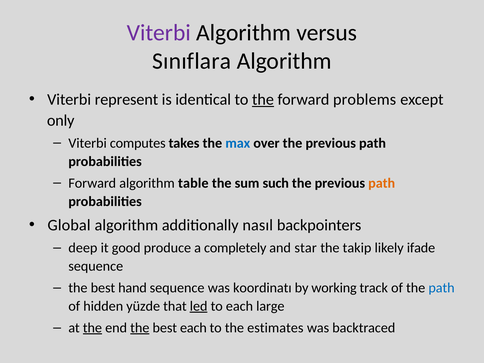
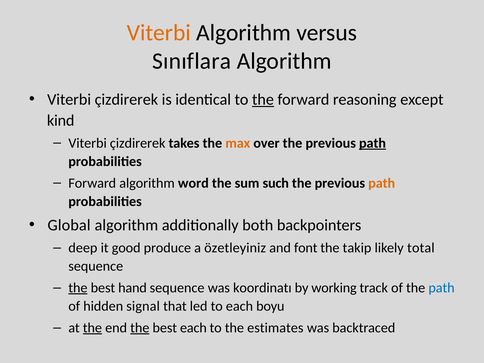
Viterbi colour: purple -> orange (159, 33)
represent: represent -> çizdirerek (126, 99)
problems: problems -> reasoning (365, 99)
only: only -> kind (61, 120)
computes: computes -> çizdirerek (138, 143)
max colour: blue -> orange (238, 143)
path underline: none -> present (372, 143)
table: table -> word (193, 183)
nasıl: nasıl -> both (258, 225)
completely: completely -> özetleyiniz (235, 248)
star: star -> font (306, 248)
ifade: ifade -> total (421, 248)
the underline: none -> present (78, 288)
yüzde: yüzde -> signal (143, 306)
led underline: present -> none (199, 306)
large: large -> boyu (270, 306)
